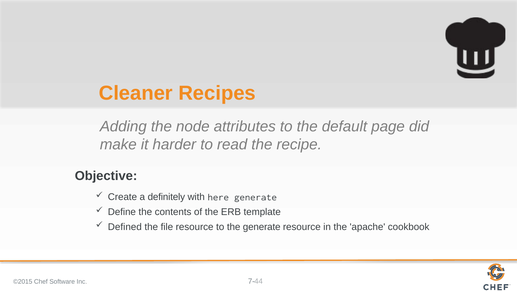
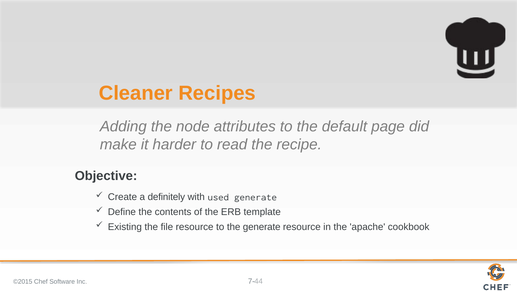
here: here -> used (218, 197)
Defined: Defined -> Existing (125, 227)
